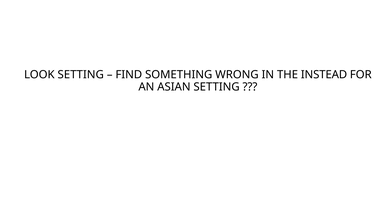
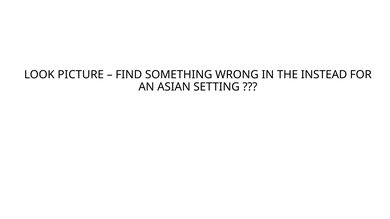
LOOK SETTING: SETTING -> PICTURE (81, 75)
